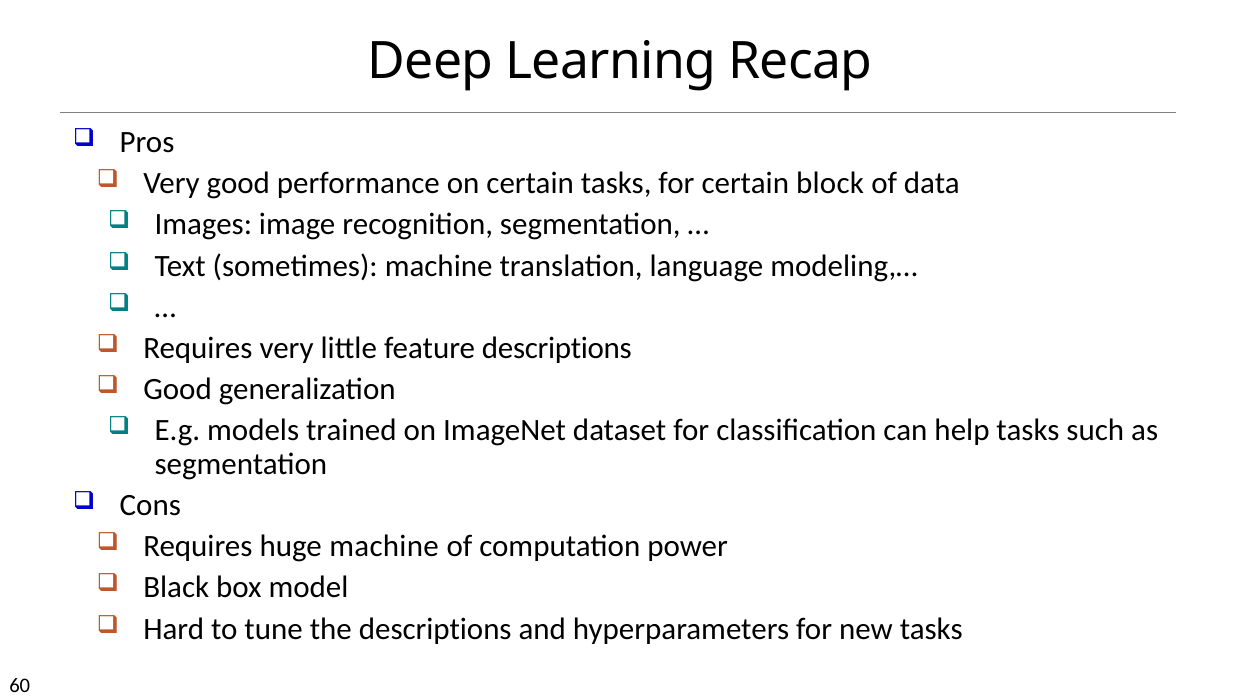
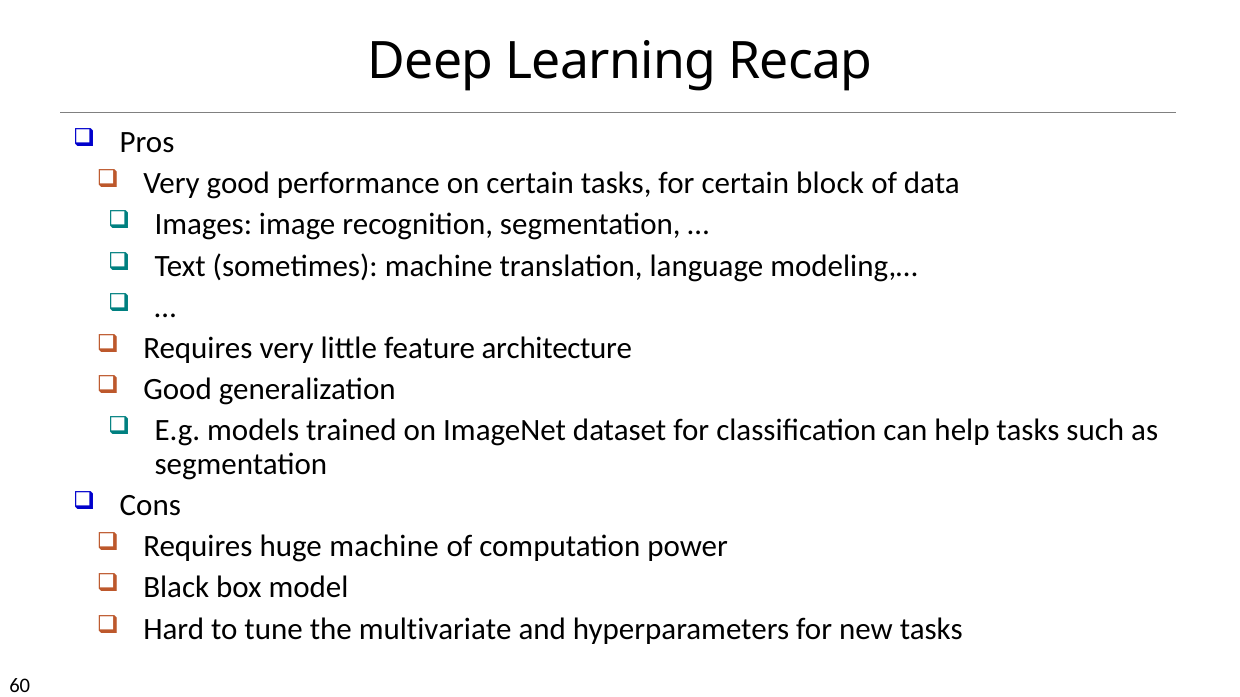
feature descriptions: descriptions -> architecture (557, 348)
the descriptions: descriptions -> multivariate (435, 629)
